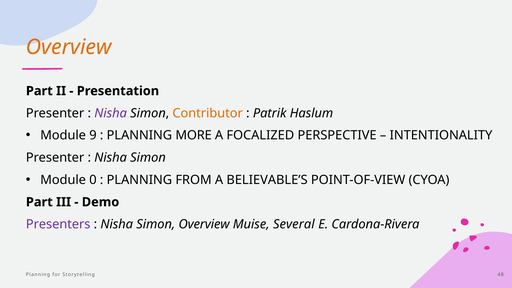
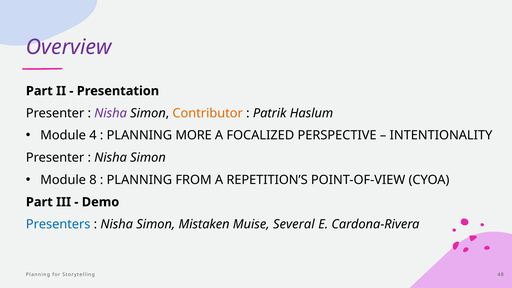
Overview colour: orange -> purple (69, 47)
9: 9 -> 4 (93, 135)
0: 0 -> 8 (93, 180)
BELIEVABLE’S: BELIEVABLE’S -> REPETITION’S (267, 180)
Presenters colour: purple -> blue (58, 224)
Simon Overview: Overview -> Mistaken (204, 224)
